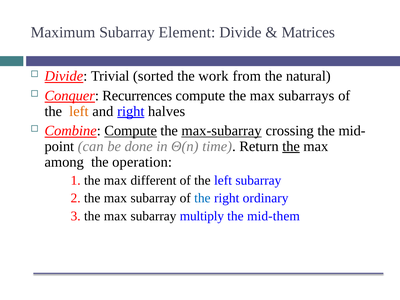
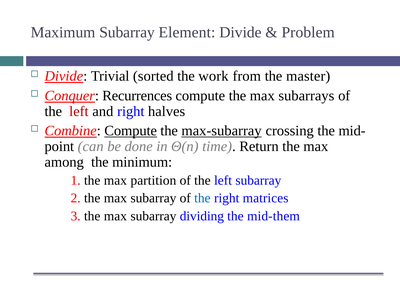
Matrices: Matrices -> Problem (308, 32)
natural: natural -> master (308, 76)
left colour: orange -> red (79, 111)
right underline: present -> none (131, 111)
the underline: present -> none (291, 146)
operation: operation -> minimum (142, 162)
different: different -> partition (153, 180)
ordinary: ordinary -> matrices (266, 198)
multiply: multiply -> dividing (202, 216)
